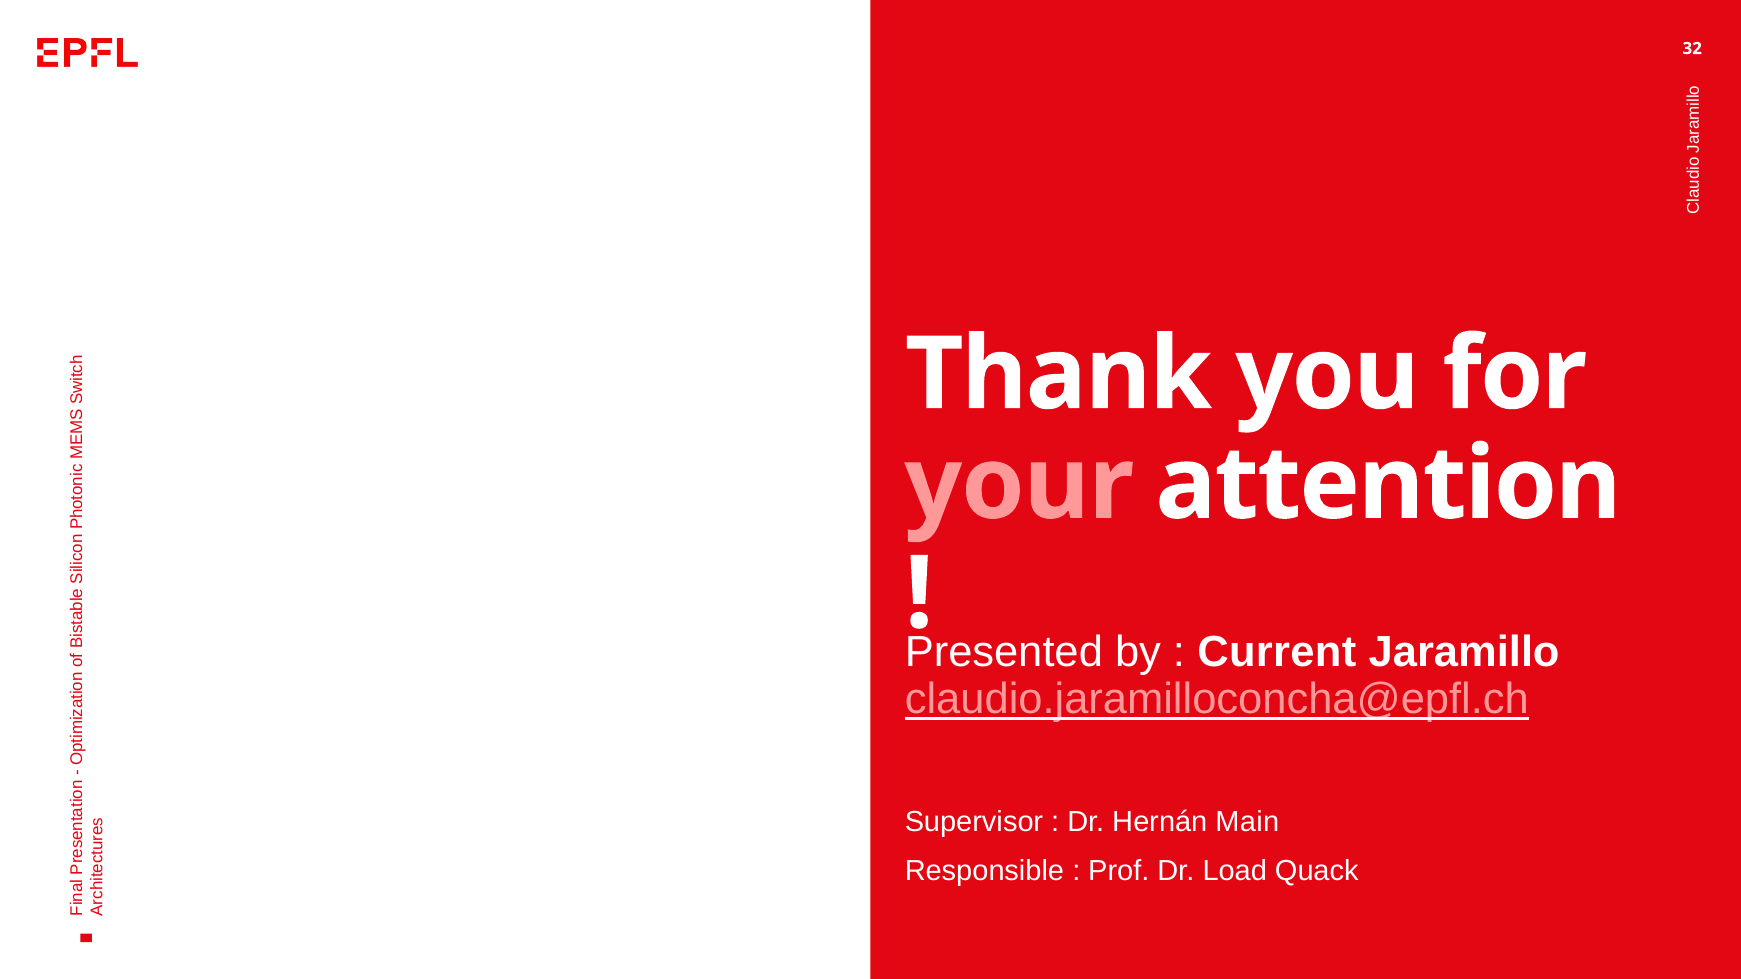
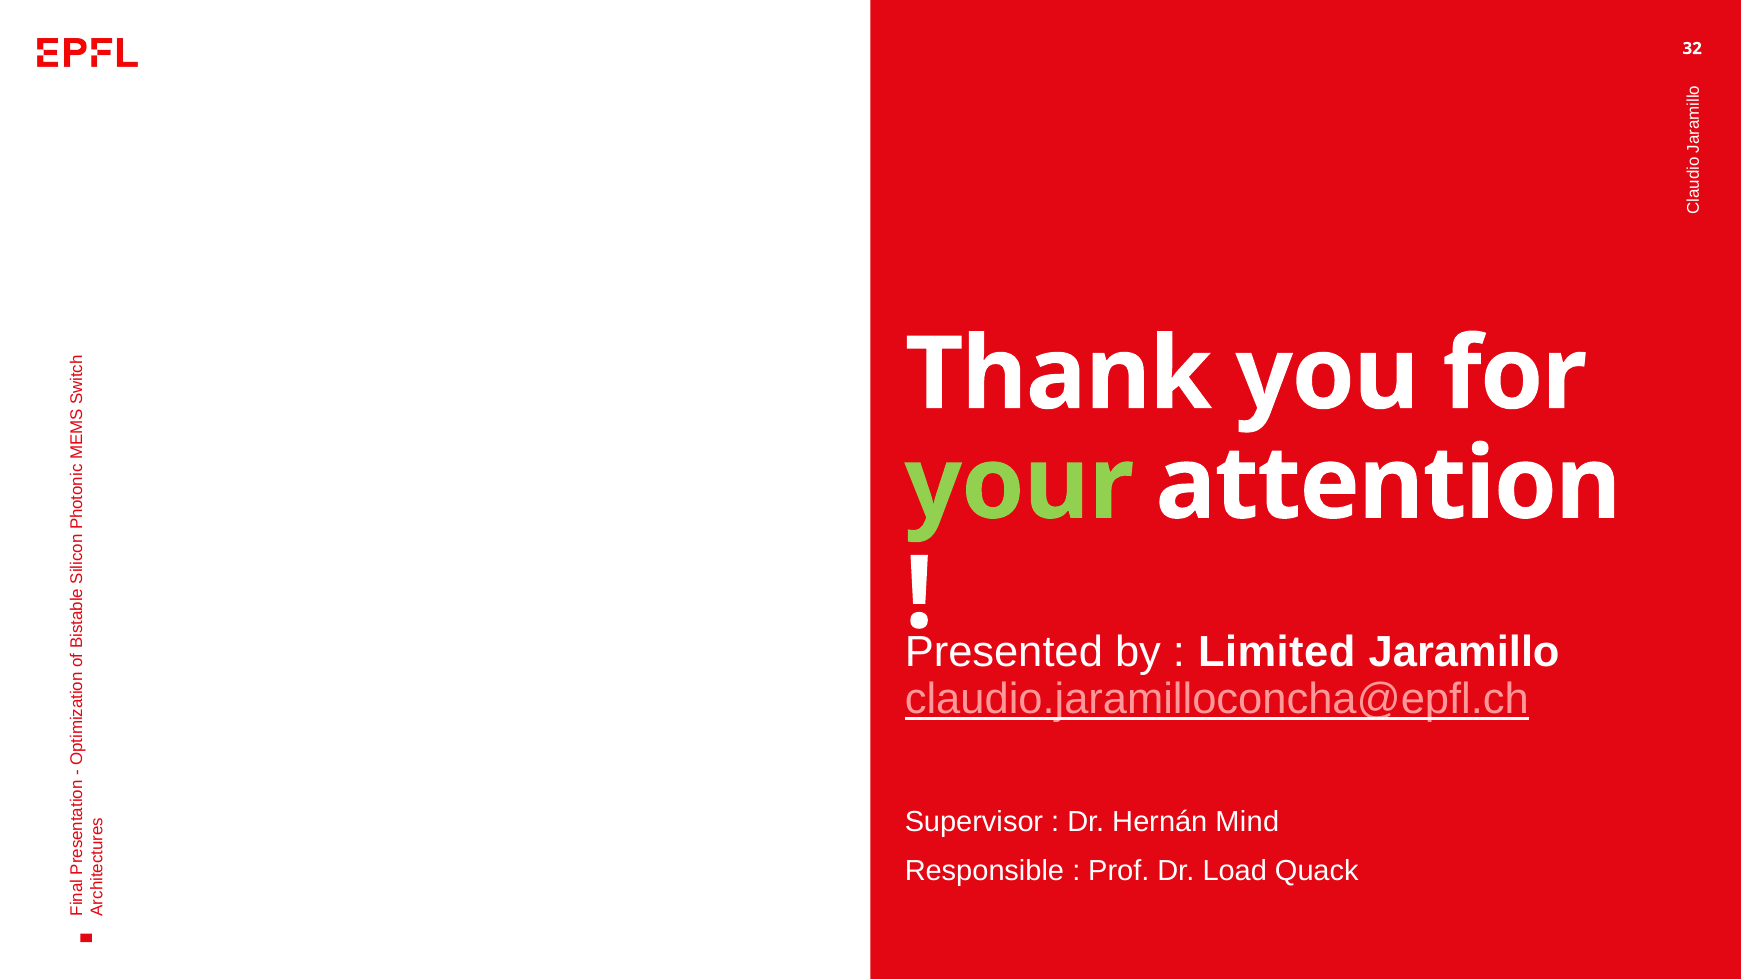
your colour: pink -> light green (1019, 485)
Current: Current -> Limited (1277, 653)
Main: Main -> Mind (1247, 822)
